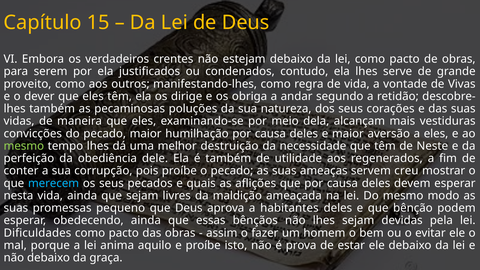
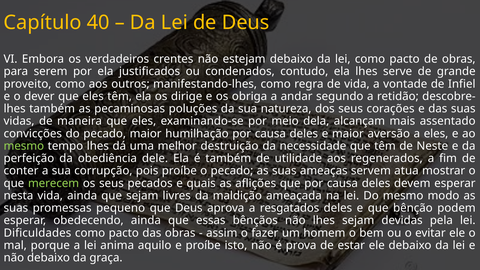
15: 15 -> 40 (98, 22)
Vivas: Vivas -> Infiel (462, 84)
vestiduras: vestiduras -> assentado (448, 121)
creu: creu -> atua (406, 171)
merecem colour: light blue -> light green (54, 183)
habitantes: habitantes -> resgatados (290, 208)
